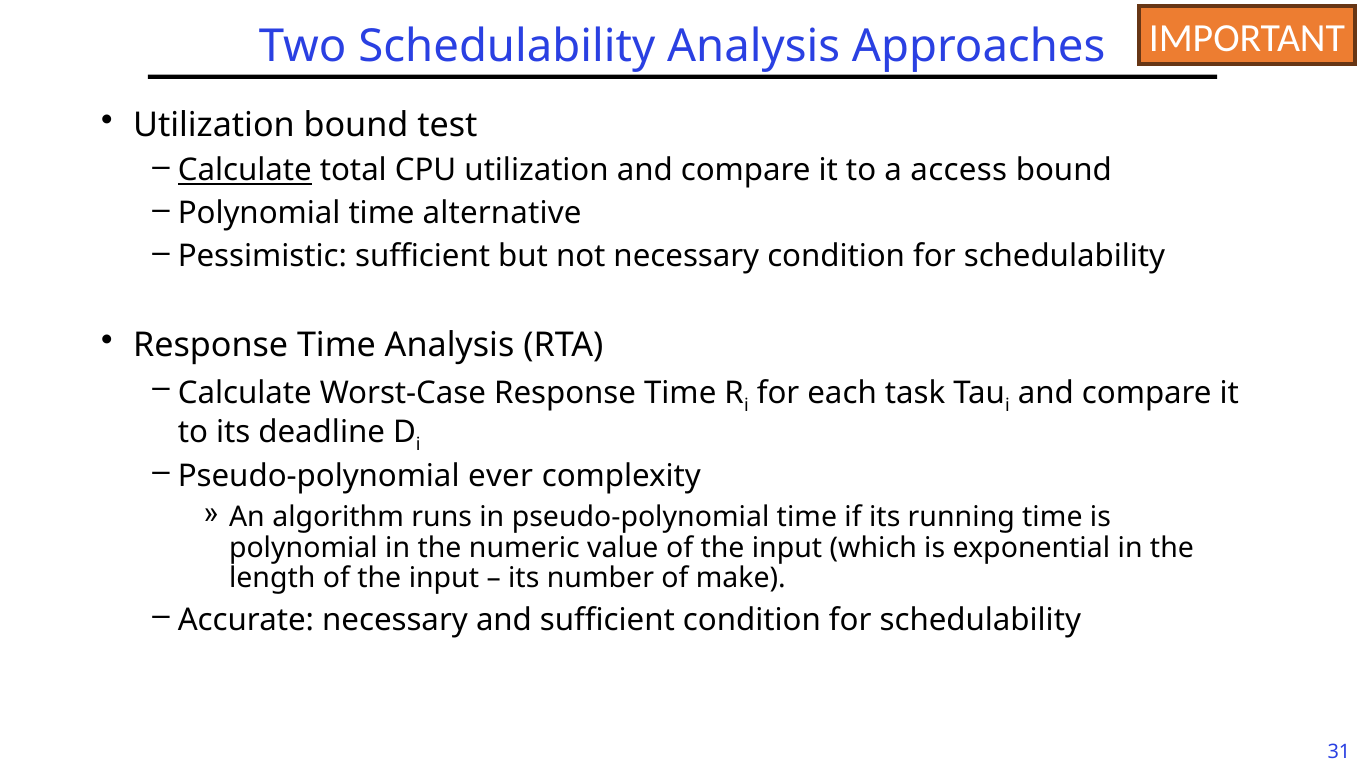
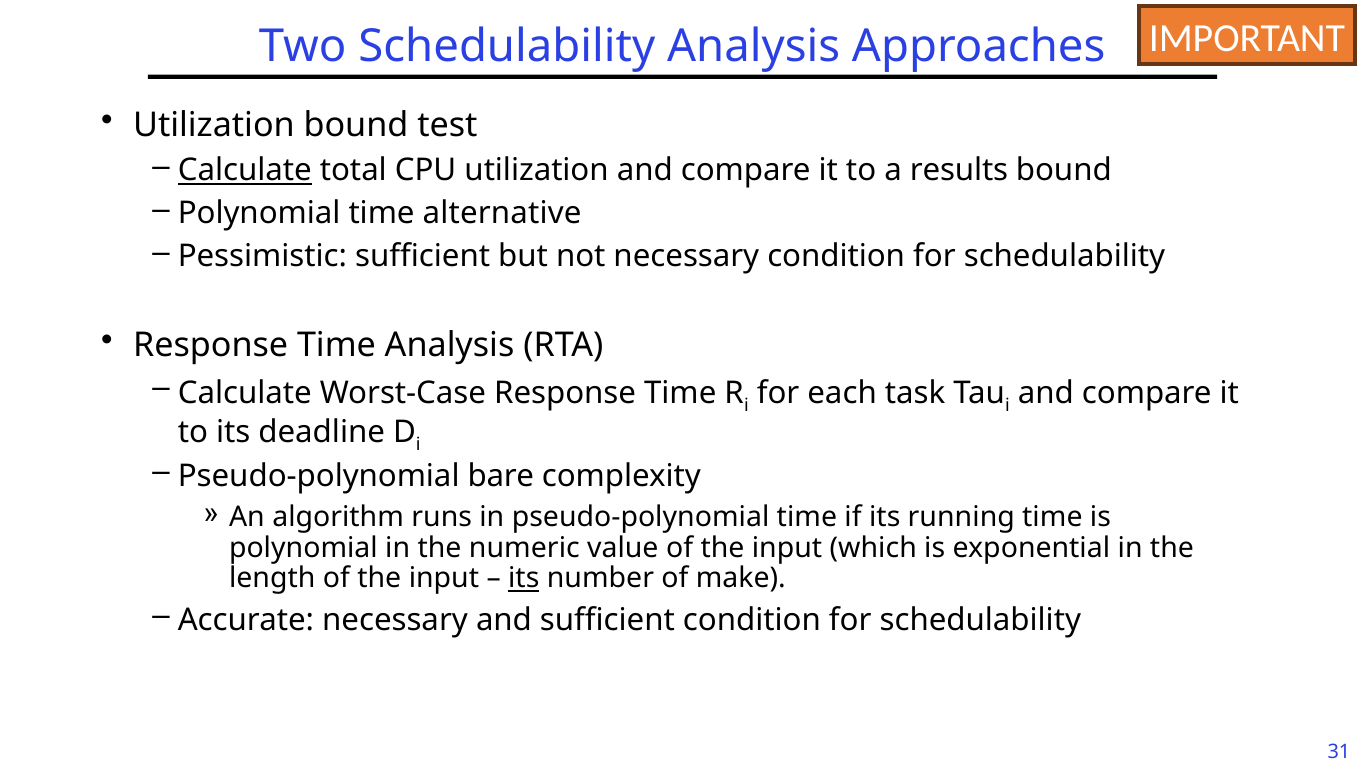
access: access -> results (959, 170)
ever: ever -> bare (501, 476)
its underline: none -> present (524, 578)
